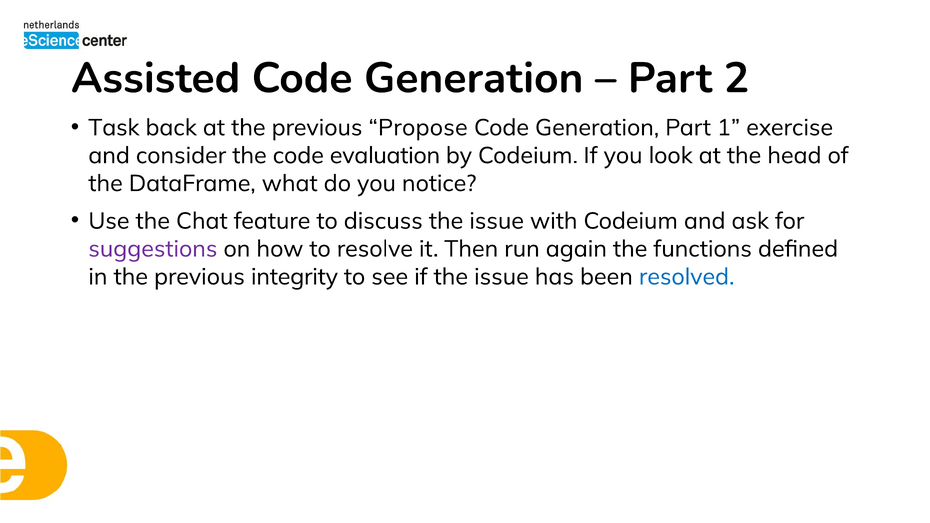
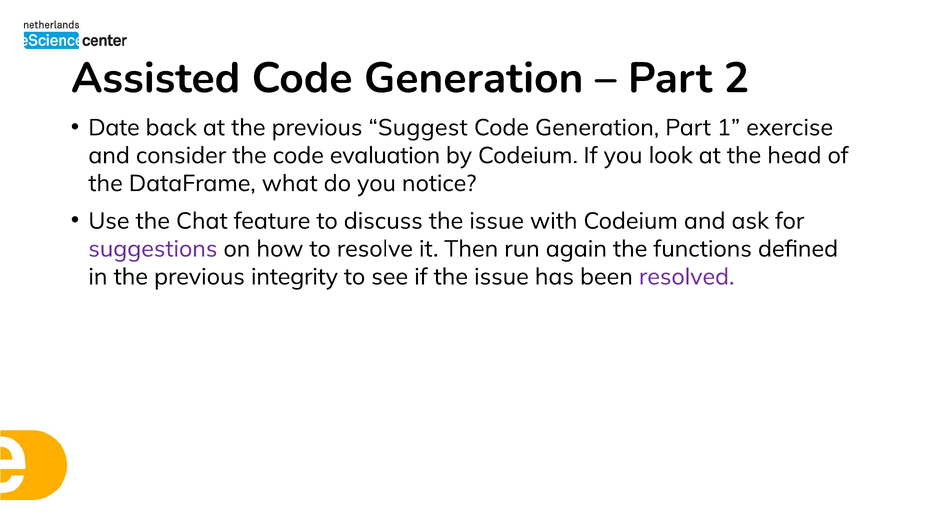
Task: Task -> Date (114, 128)
Propose: Propose -> Suggest (418, 128)
resolved colour: blue -> purple (687, 277)
